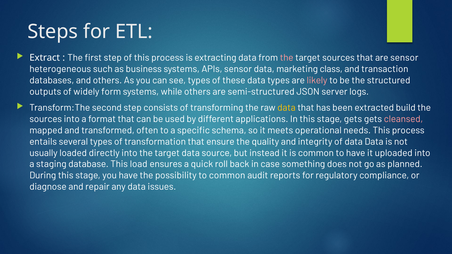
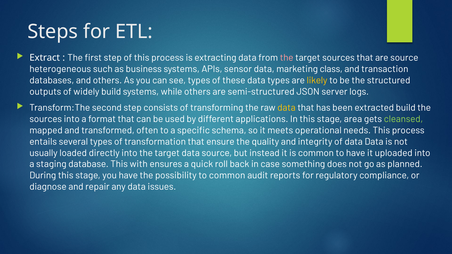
are sensor: sensor -> source (404, 58)
likely colour: pink -> yellow (317, 81)
widely form: form -> build (111, 92)
stage gets: gets -> area (353, 119)
cleansed colour: pink -> light green (403, 119)
load: load -> with (139, 164)
